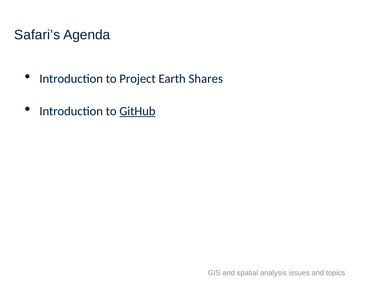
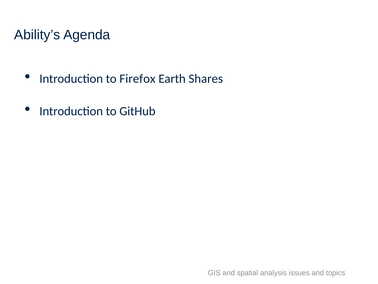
Safari’s: Safari’s -> Ability’s (37, 35)
Project: Project -> Firefox (137, 79)
GitHub underline: present -> none (137, 111)
